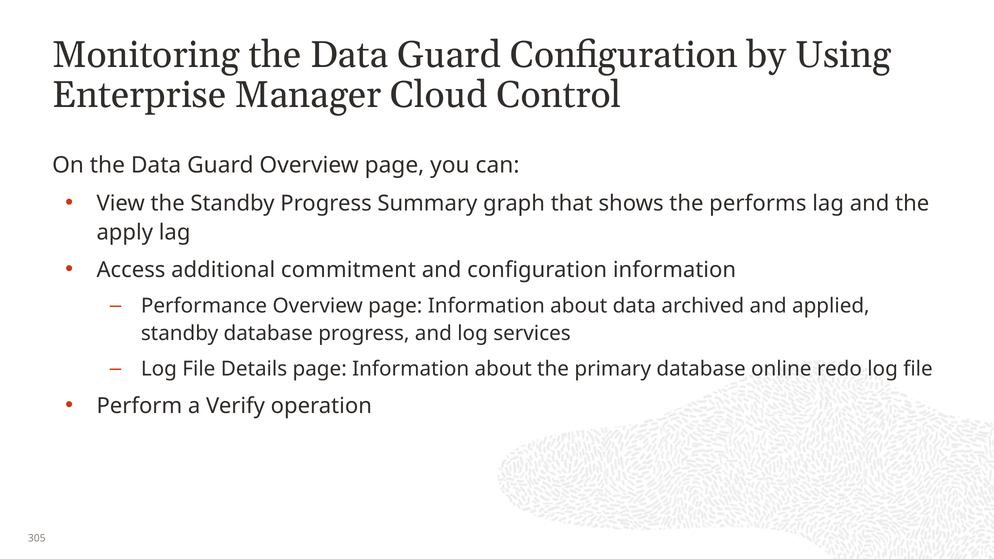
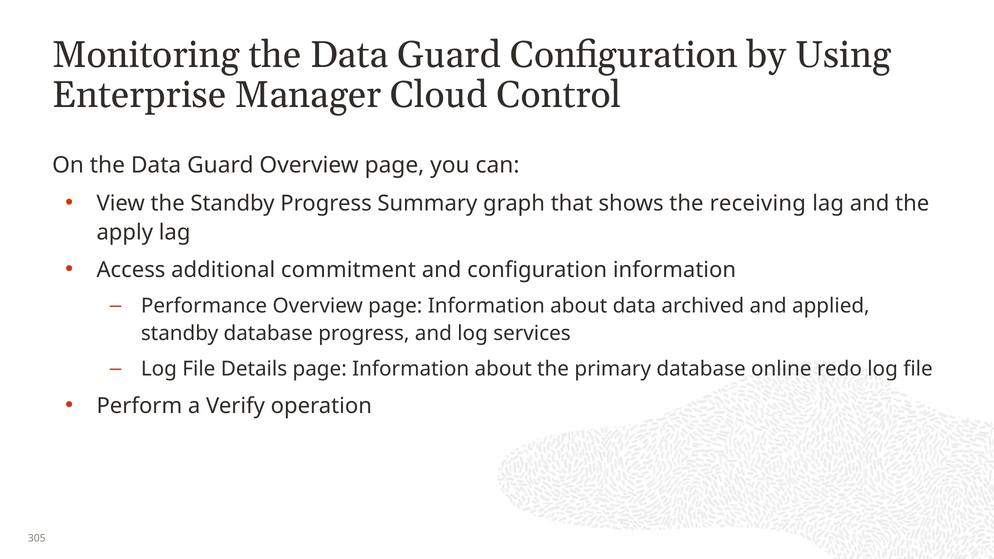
performs: performs -> receiving (758, 203)
